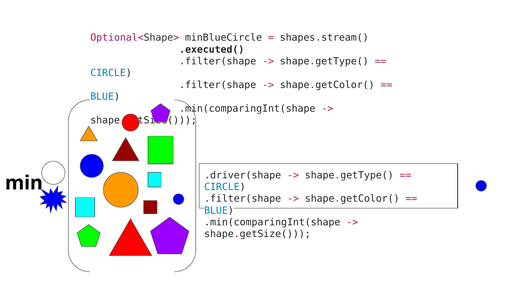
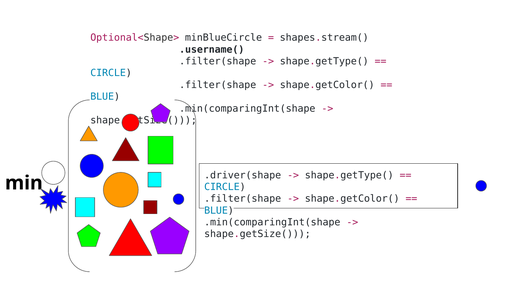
.executed(: .executed( -> .username( (212, 50)
